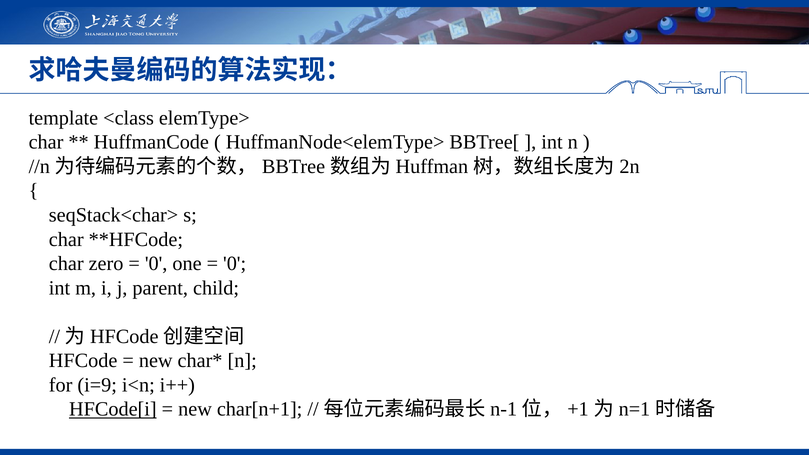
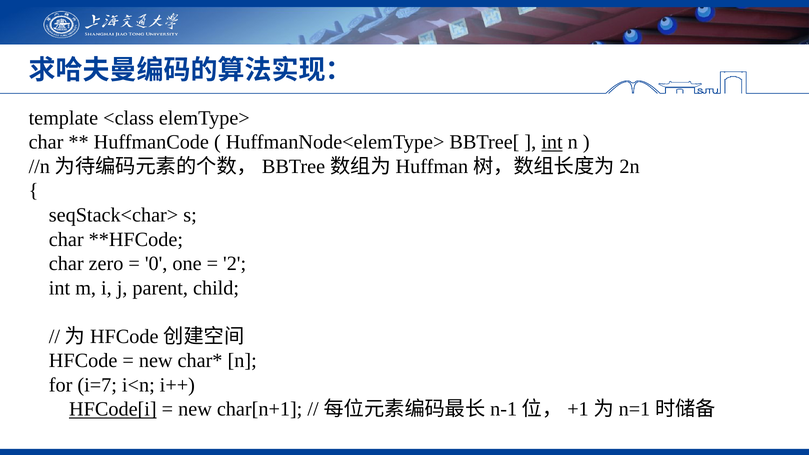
int underline: none -> present (552, 142)
0: 0 -> 2 (235, 264)
i=9: i=9 -> i=7 (97, 385)
